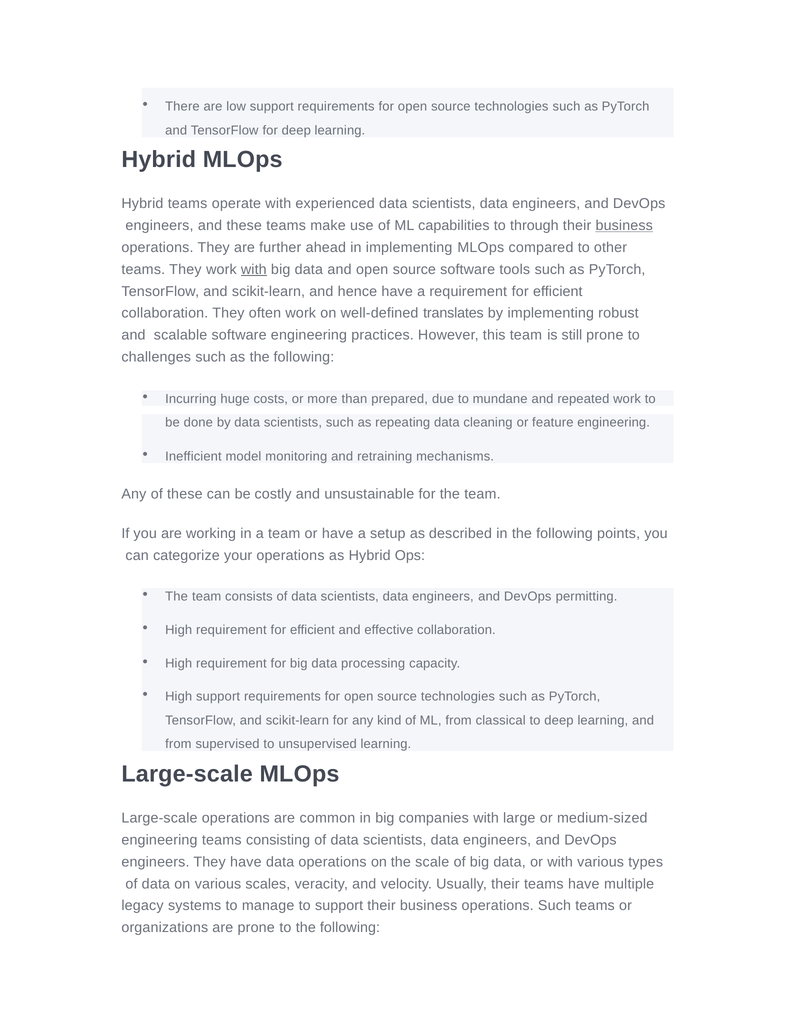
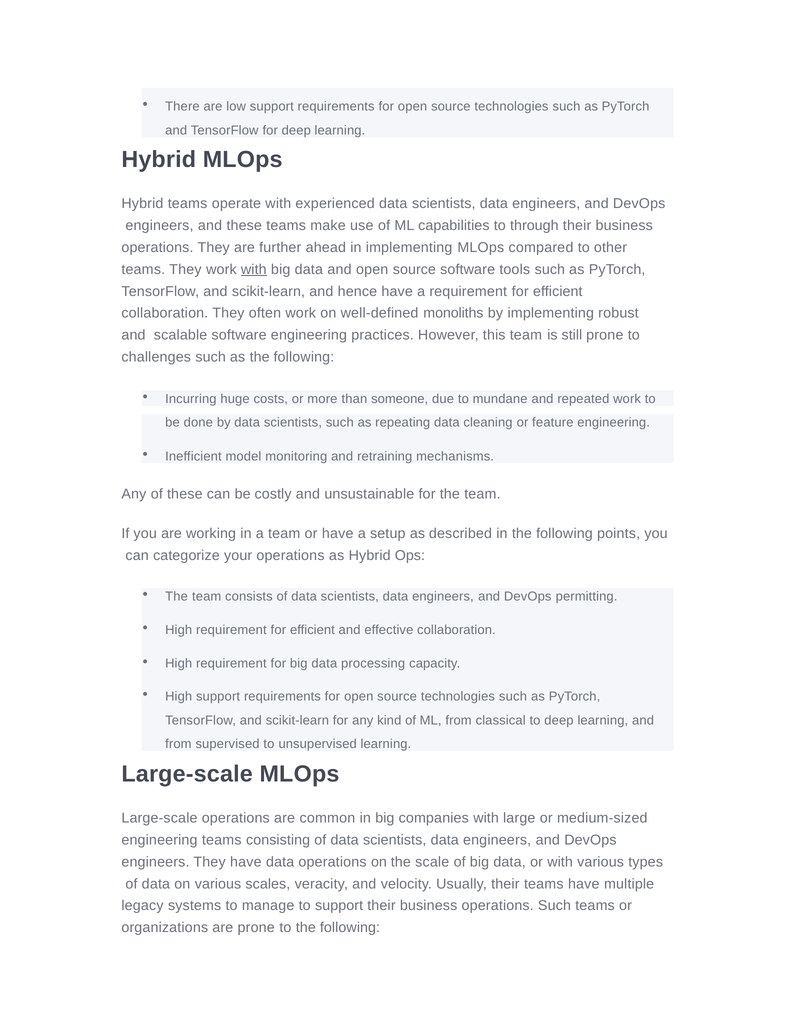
business underline: present -> none (624, 226)
translates: translates -> monoliths (453, 313)
prepared: prepared -> someone (400, 399)
